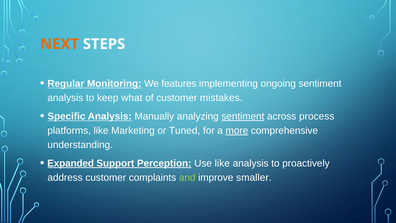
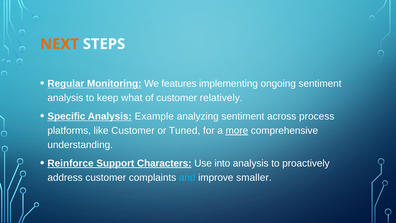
mistakes: mistakes -> relatively (221, 98)
Manually: Manually -> Example (154, 116)
sentiment underline: present -> none (243, 116)
like Marketing: Marketing -> Customer (133, 130)
Expanded: Expanded -> Reinforce (71, 163)
Perception: Perception -> Characters (164, 163)
Use like: like -> into (222, 163)
and colour: light green -> light blue (187, 177)
